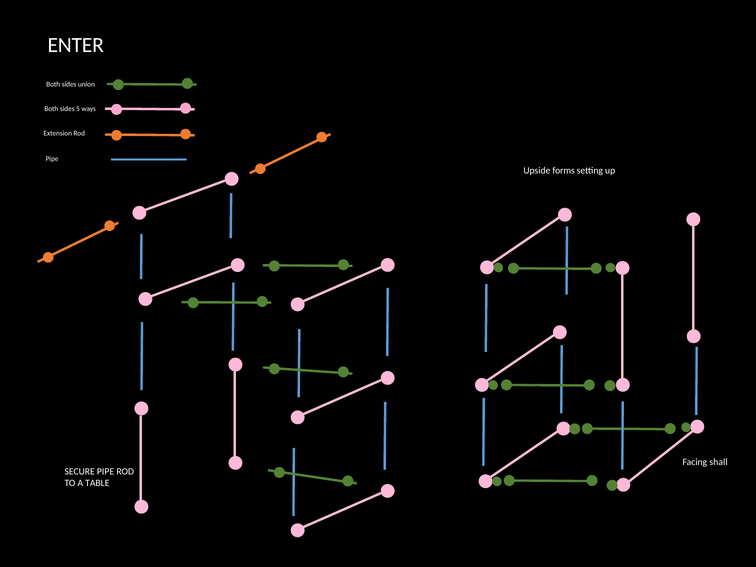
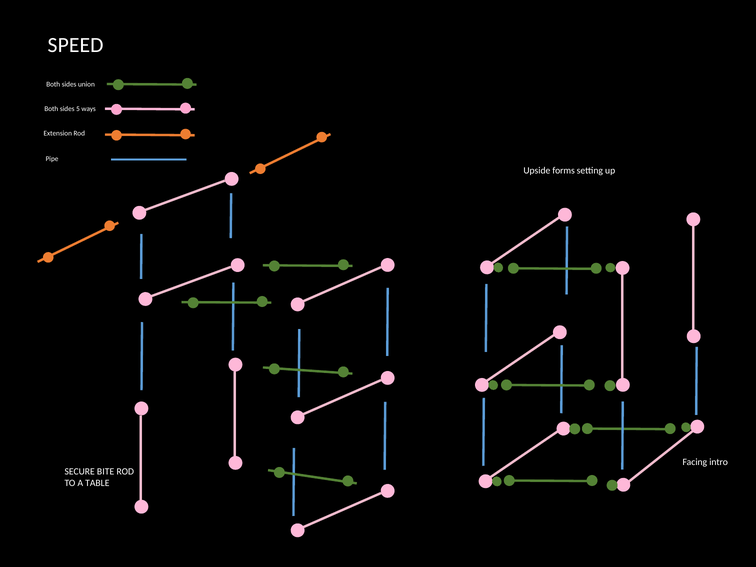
ENTER: ENTER -> SPEED (76, 45)
shall: shall -> intro (719, 462)
SECURE PIPE: PIPE -> BITE (106, 472)
